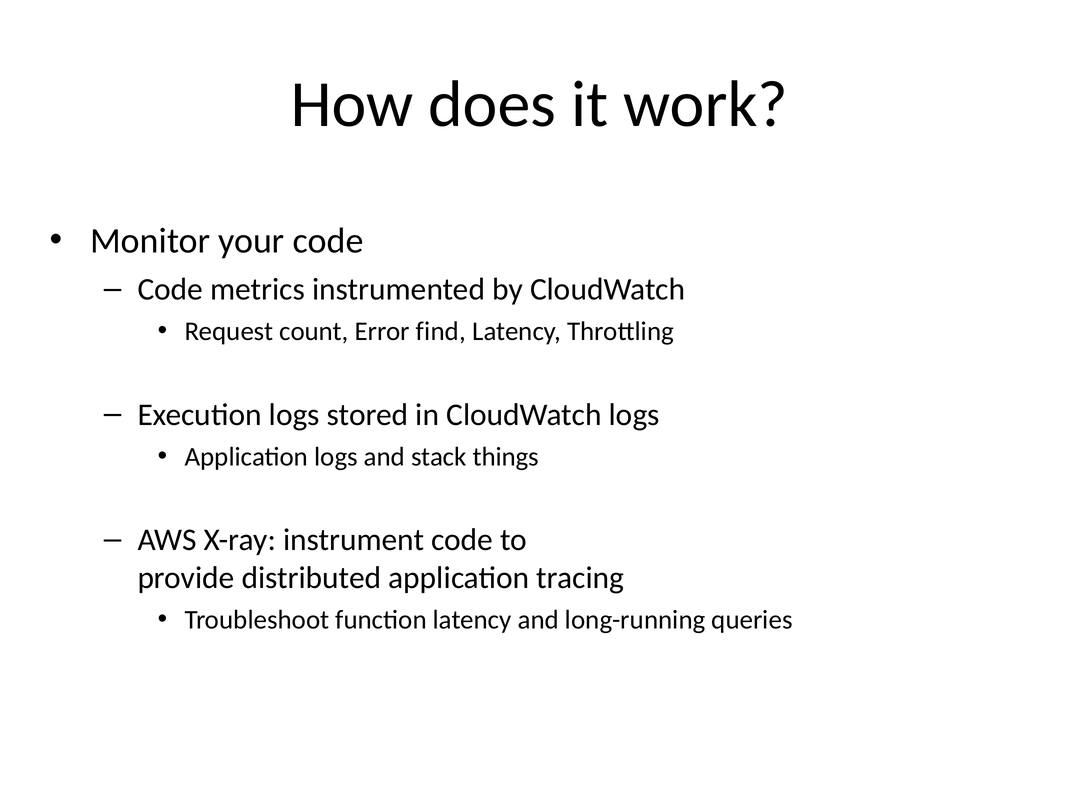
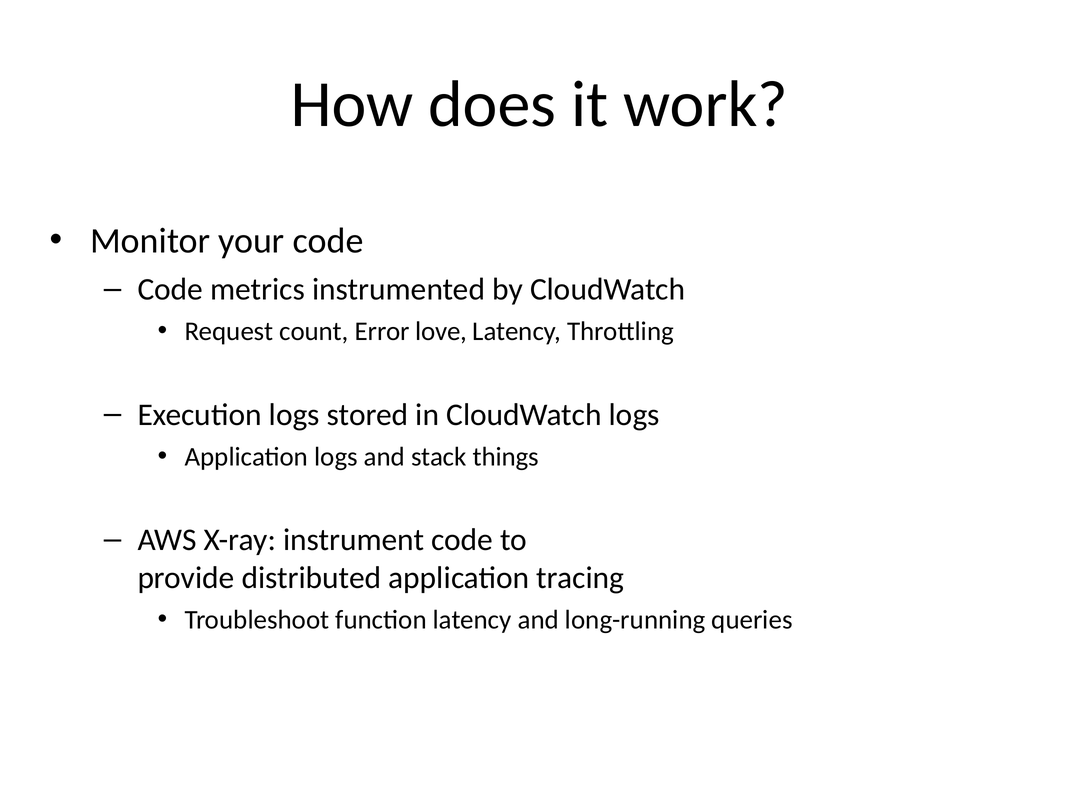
find: find -> love (441, 331)
